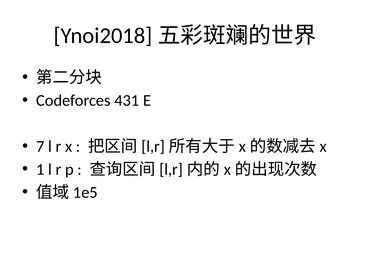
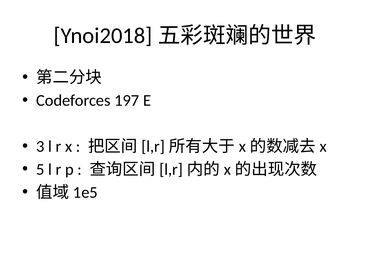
431: 431 -> 197 (127, 101)
7: 7 -> 3 (40, 147)
1: 1 -> 5 (40, 170)
